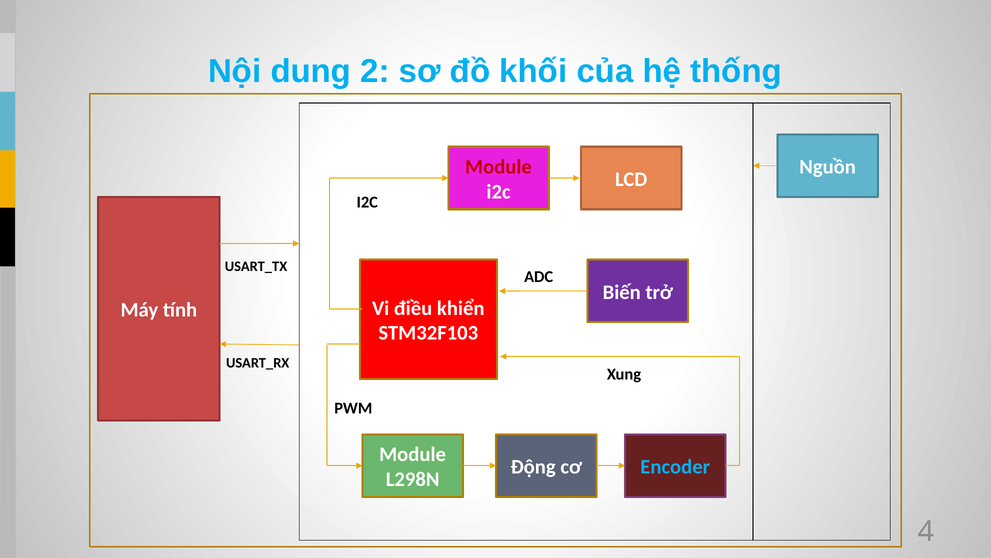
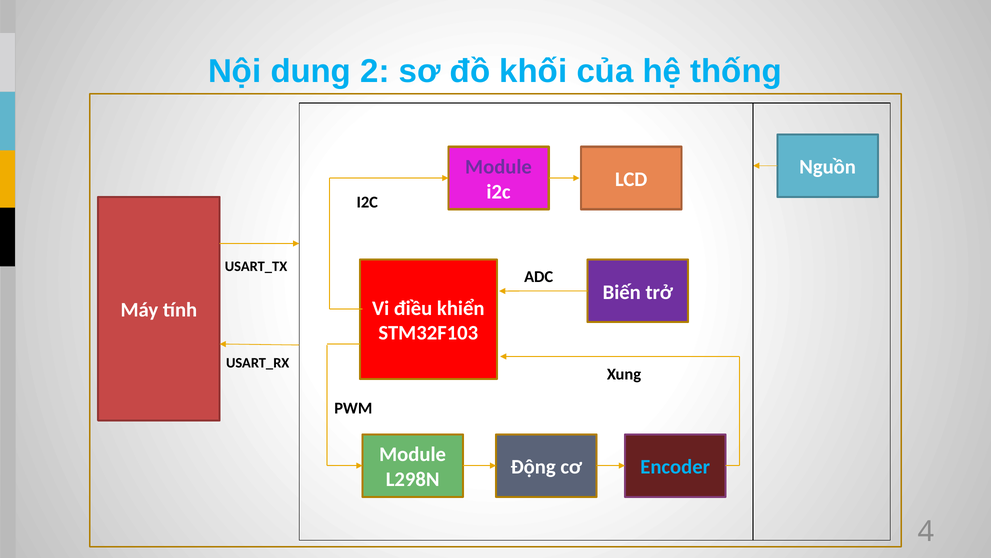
Module colour: red -> purple (498, 167)
